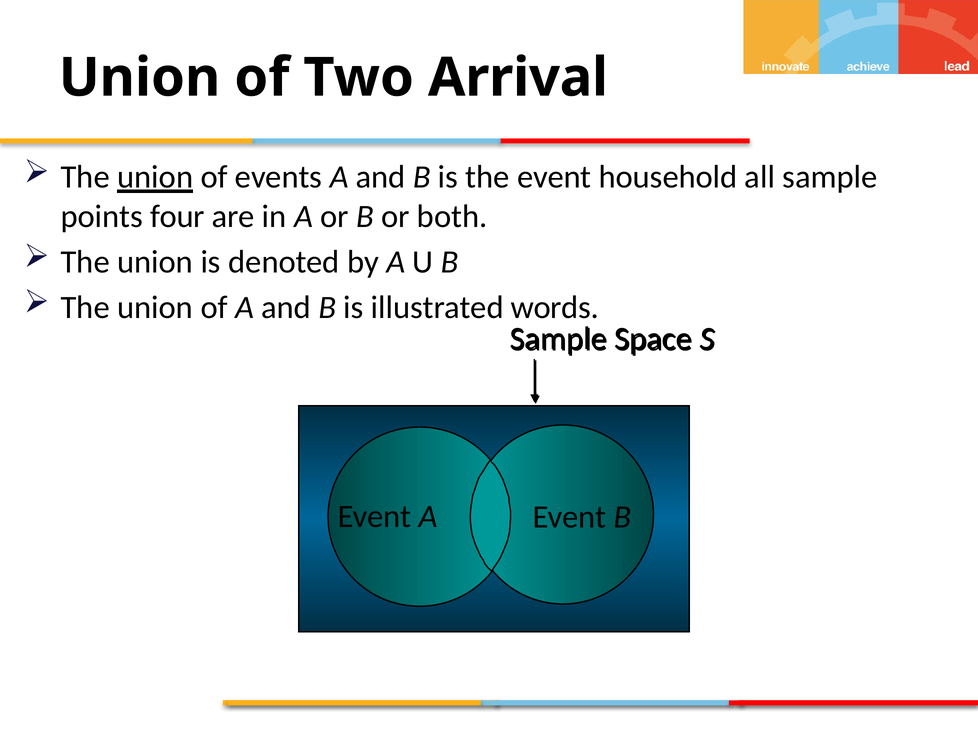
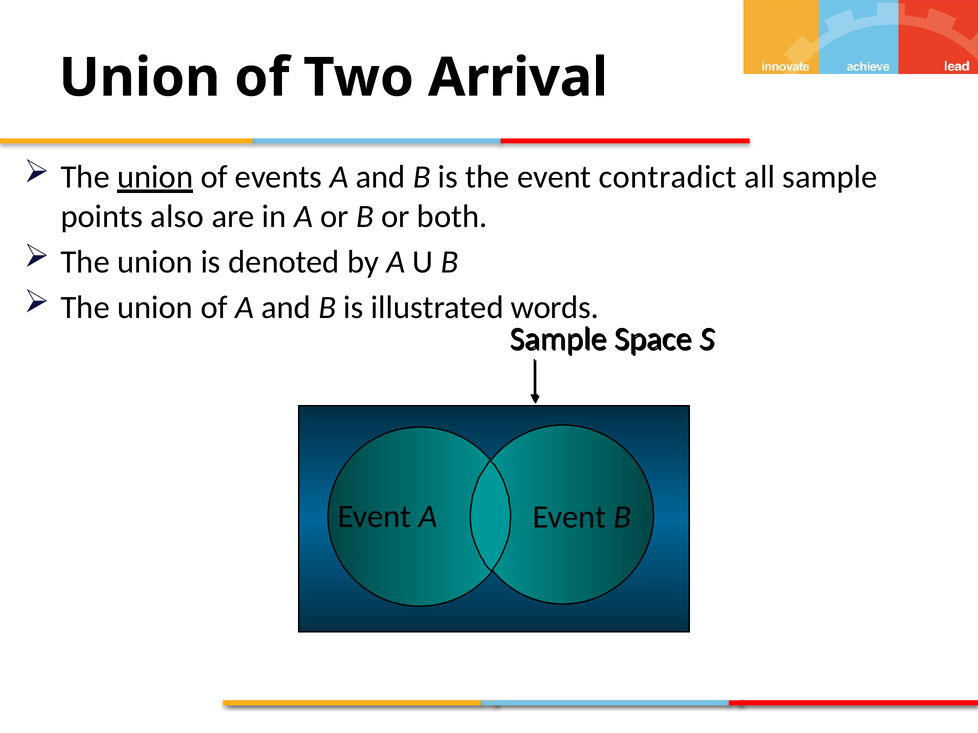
household: household -> contradict (668, 177)
four: four -> also (177, 216)
